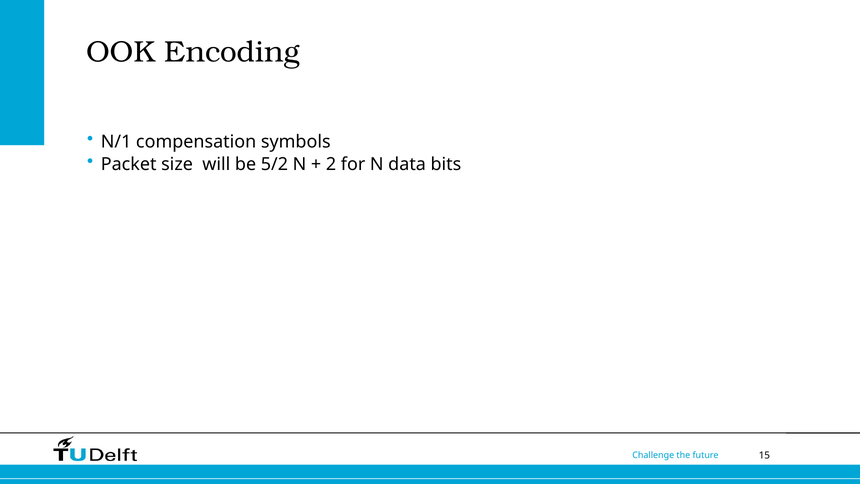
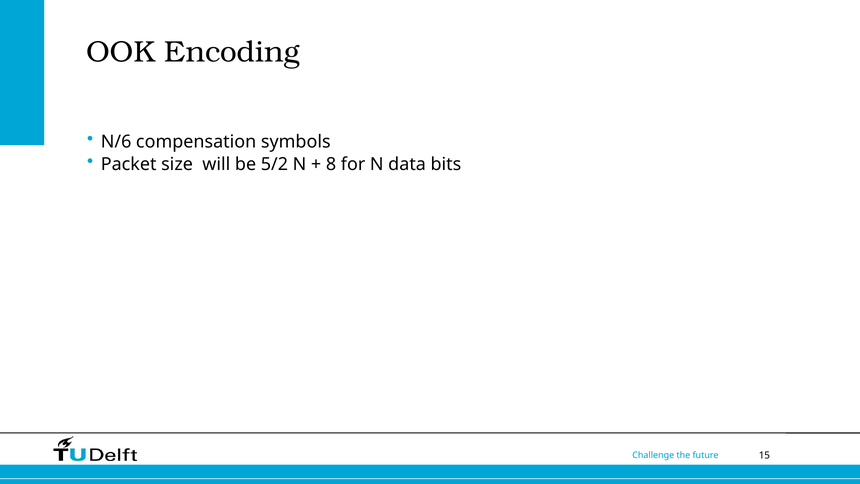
N/1: N/1 -> N/6 (116, 142)
2: 2 -> 8 (331, 164)
